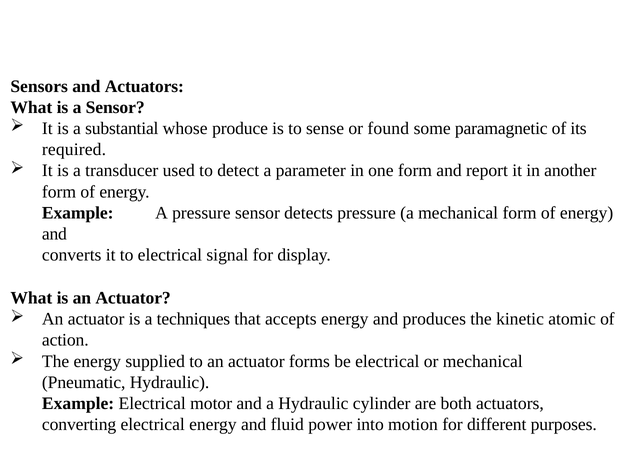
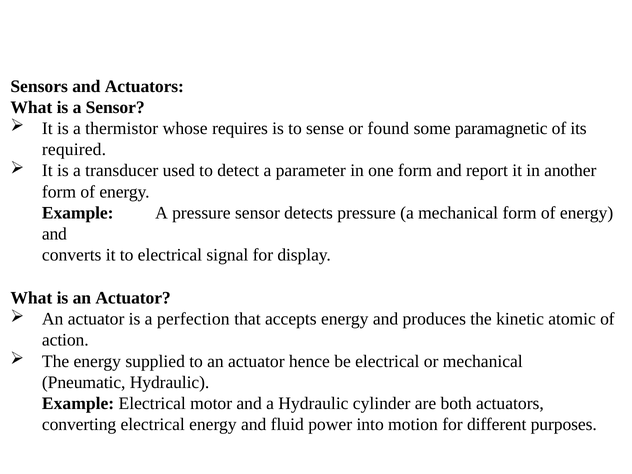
substantial: substantial -> thermistor (122, 128)
produce: produce -> requires (240, 128)
techniques: techniques -> perfection (193, 319)
forms: forms -> hence (309, 361)
